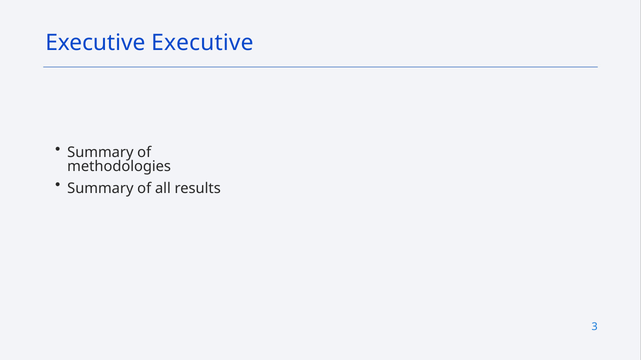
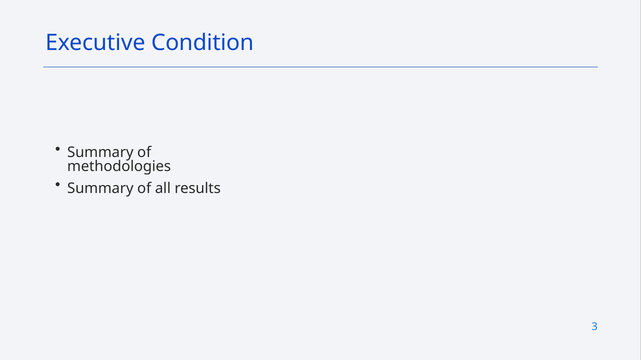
Executive Executive: Executive -> Condition (203, 43)
